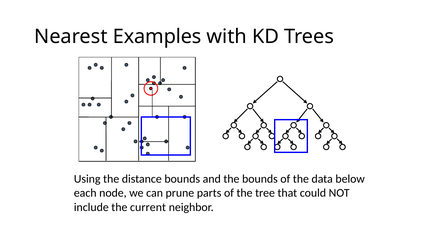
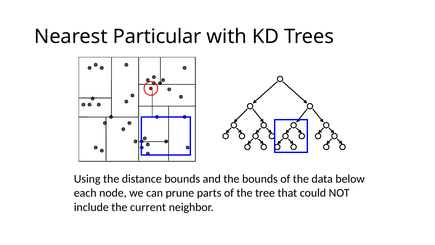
Examples: Examples -> Particular (157, 37)
